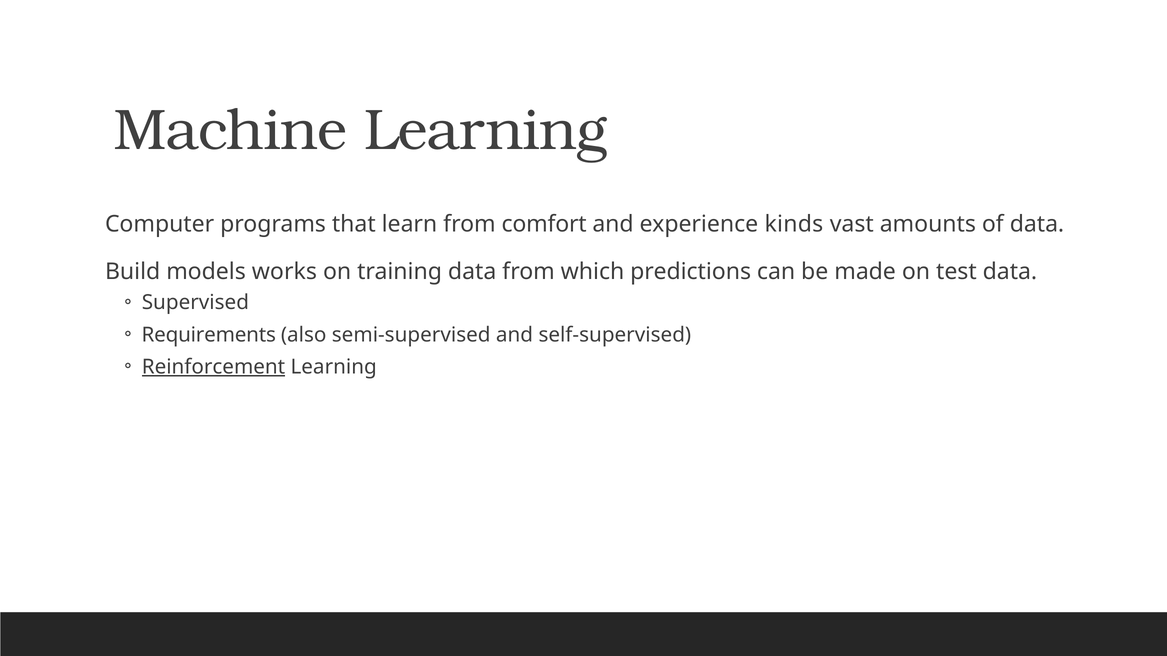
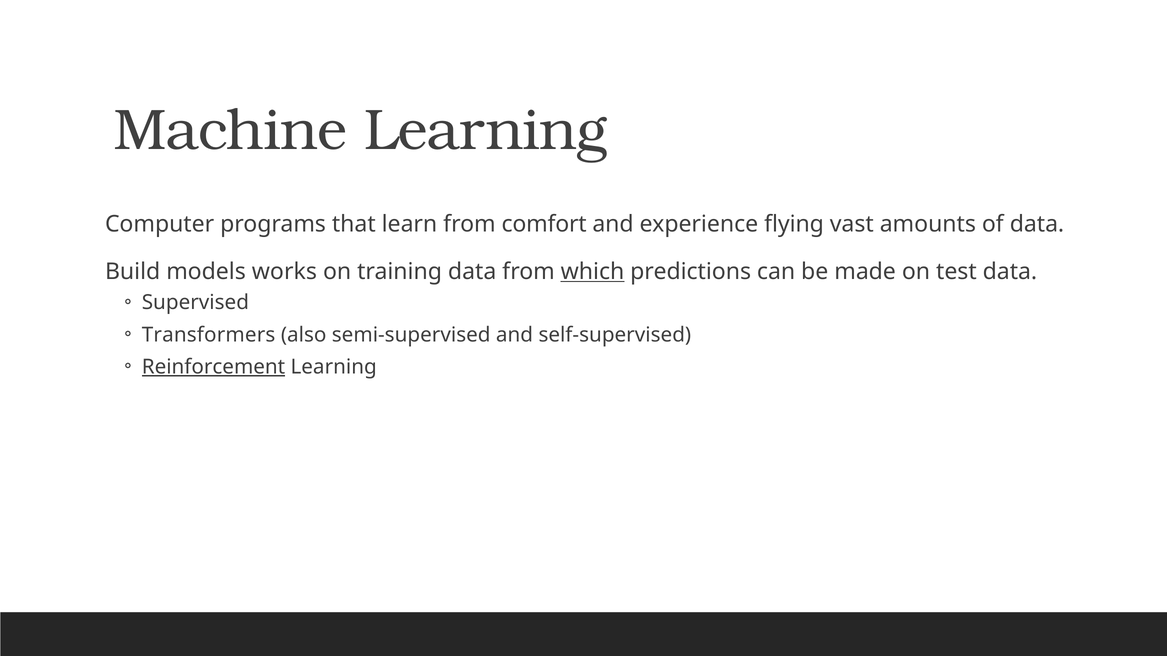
kinds: kinds -> flying (794, 224)
which underline: none -> present (593, 272)
Requirements: Requirements -> Transformers (209, 335)
